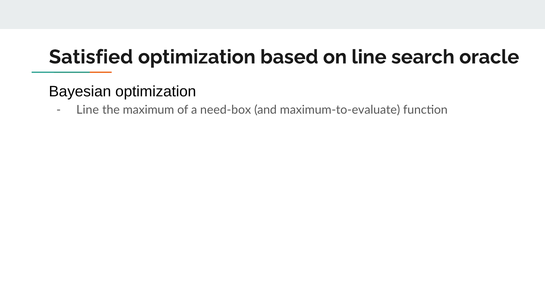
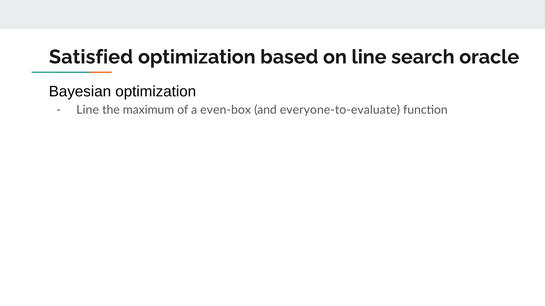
need-box: need-box -> even-box (226, 110)
maximum-to-evaluate: maximum-to-evaluate -> everyone-to-evaluate (340, 110)
